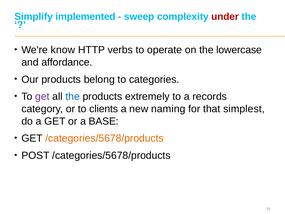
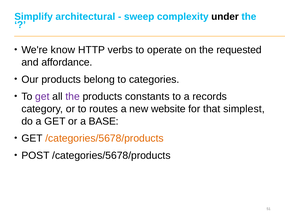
implemented: implemented -> architectural (85, 17)
under colour: red -> black (225, 17)
lowercase: lowercase -> requested (239, 50)
the colour: blue -> purple (73, 96)
extremely: extremely -> constants (147, 96)
clients: clients -> routes (104, 109)
naming: naming -> website (168, 109)
